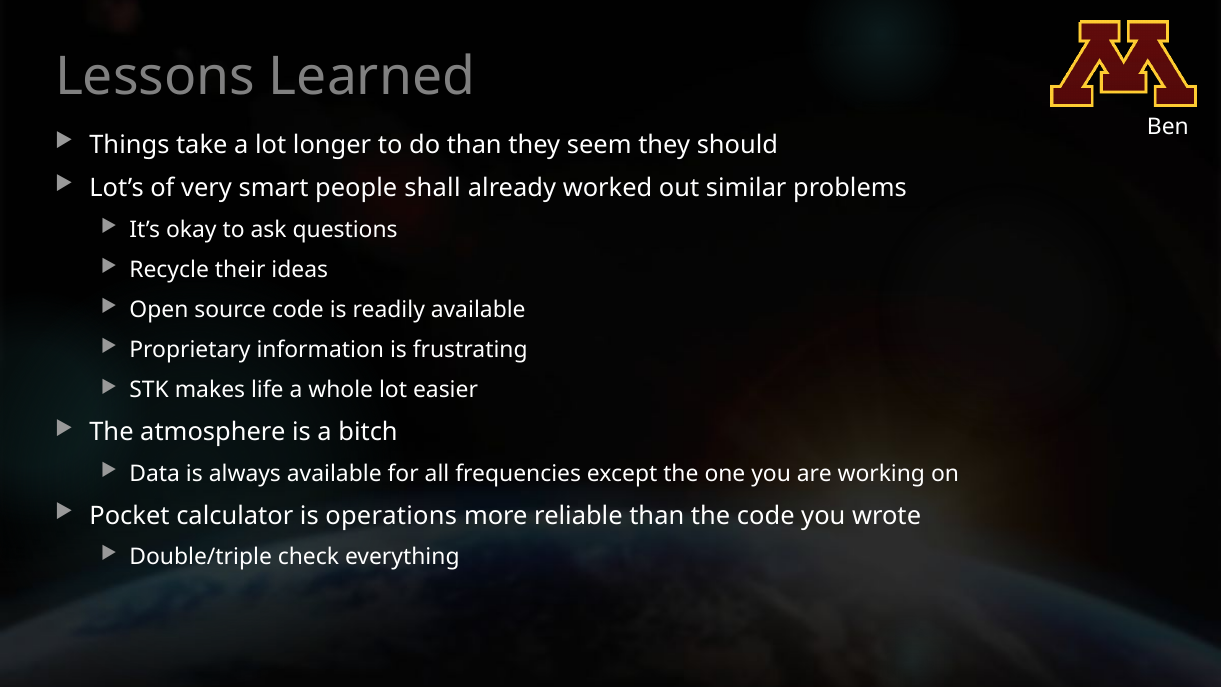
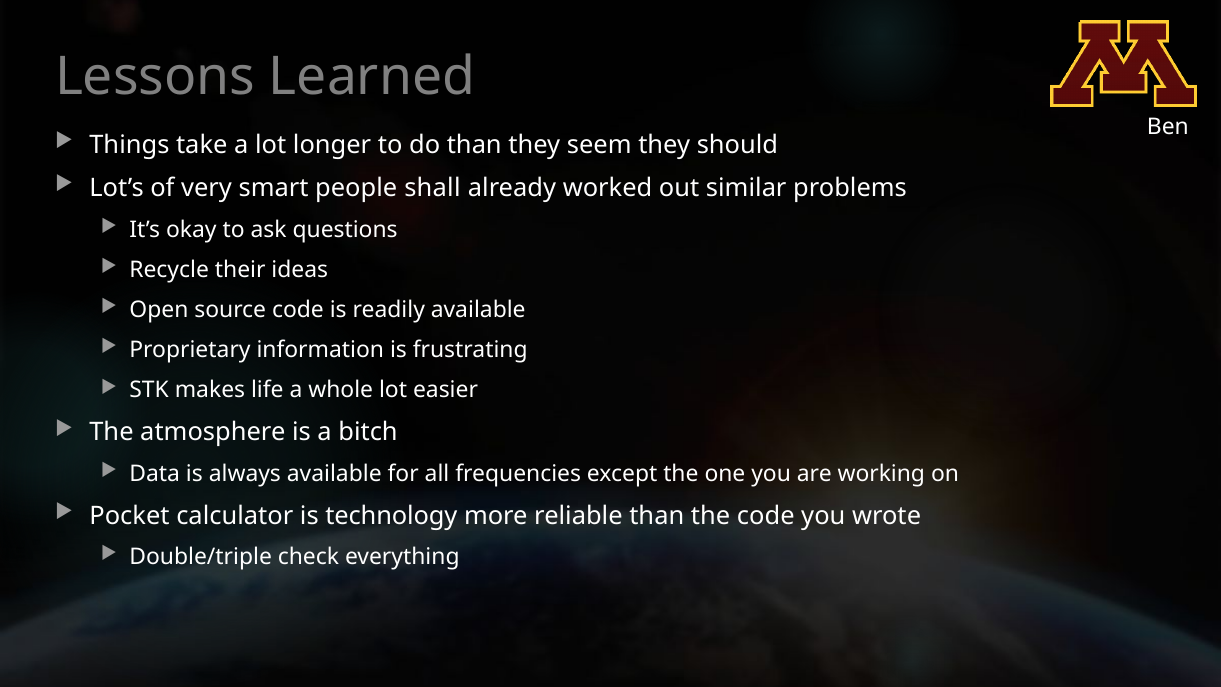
operations: operations -> technology (391, 516)
